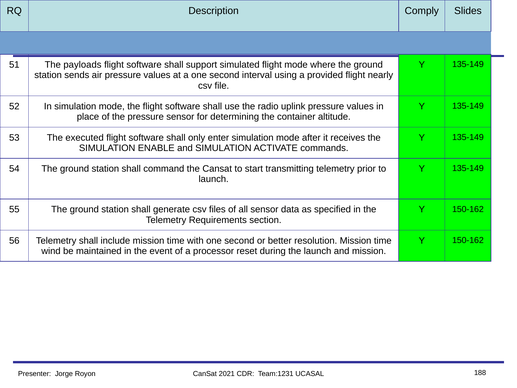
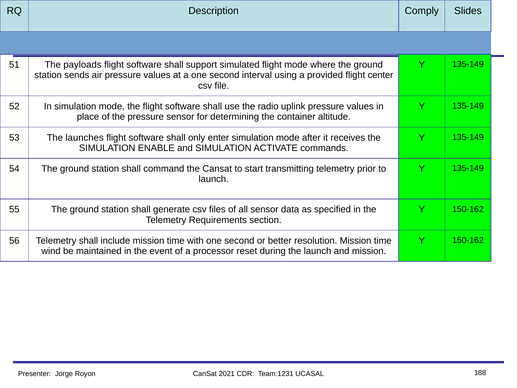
nearly: nearly -> center (381, 75)
executed: executed -> launches (85, 138)
